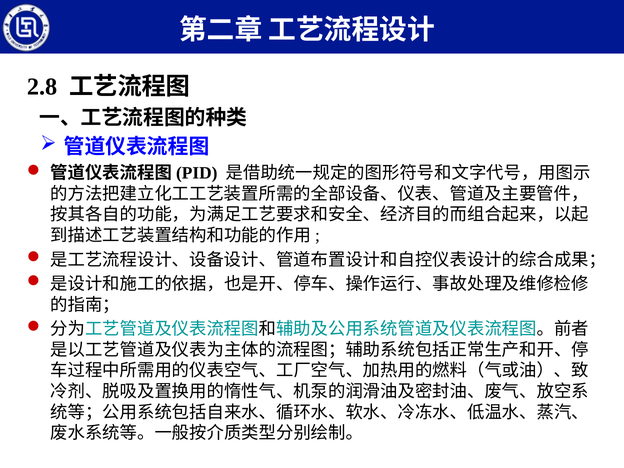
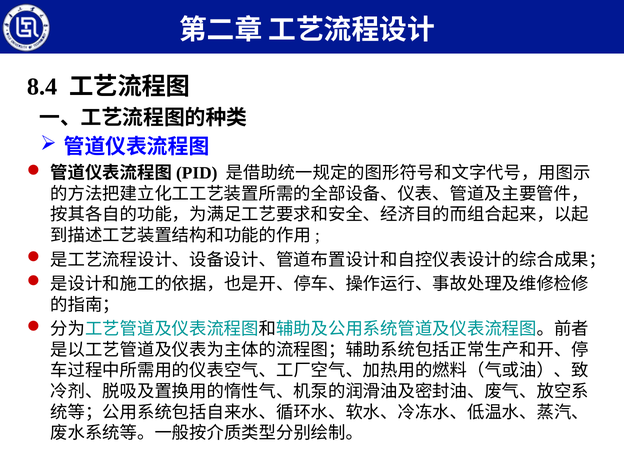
2.8: 2.8 -> 8.4 (42, 87)
